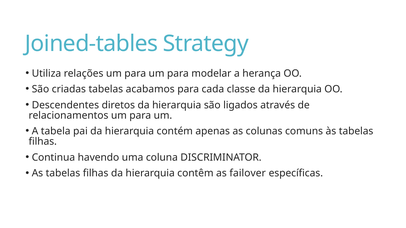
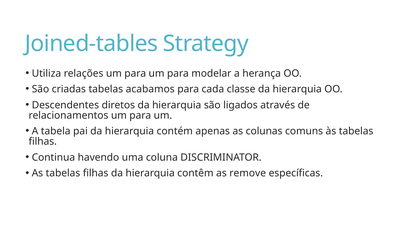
failover: failover -> remove (248, 173)
